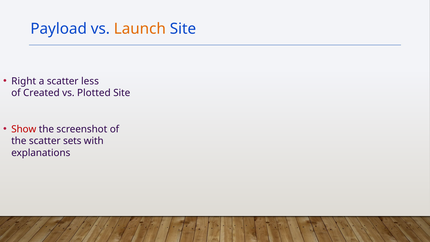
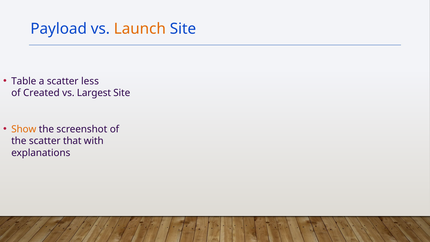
Right: Right -> Table (24, 81)
Plotted: Plotted -> Largest (94, 93)
Show colour: red -> orange (24, 129)
sets: sets -> that (72, 141)
